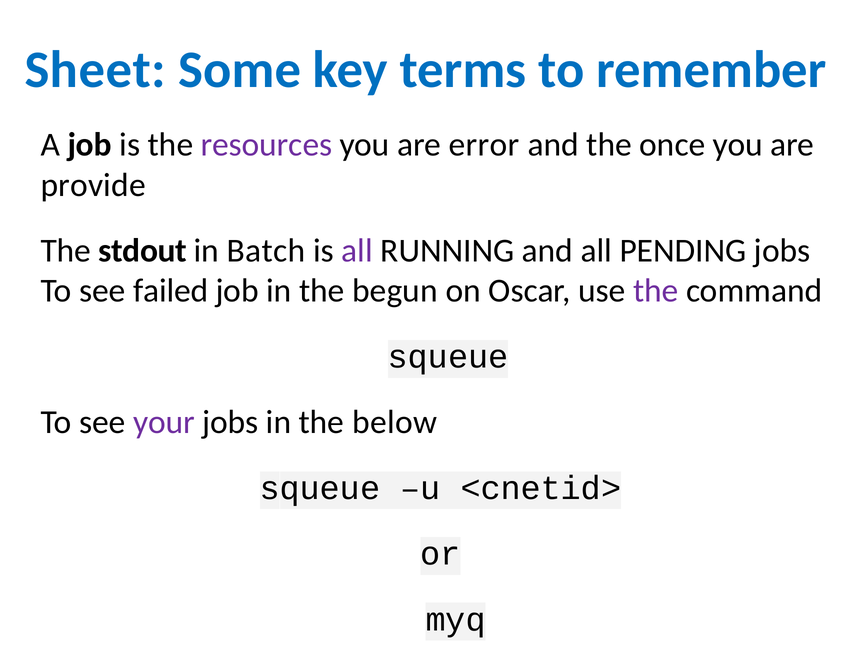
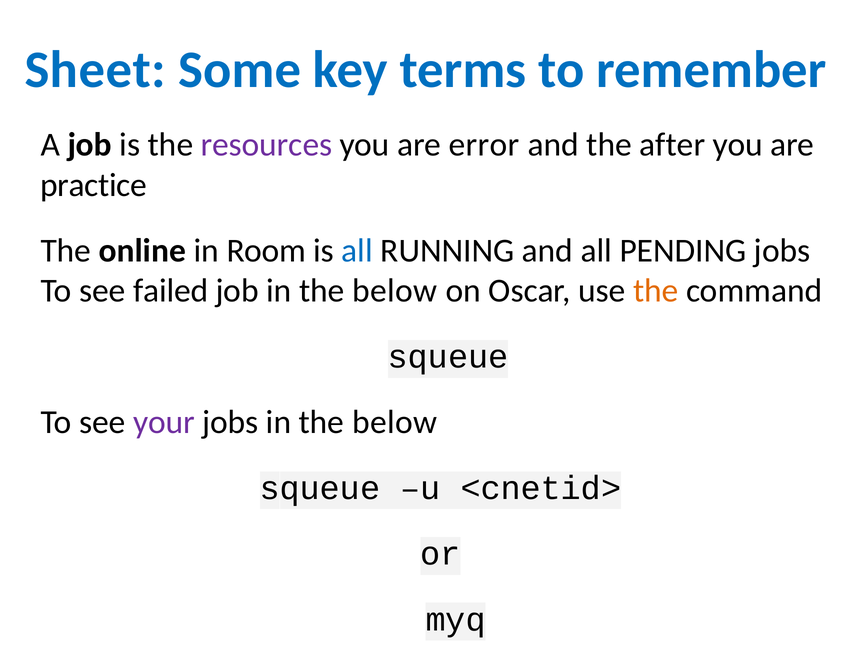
once: once -> after (672, 145)
provide: provide -> practice (93, 185)
stdout: stdout -> online (142, 251)
Batch: Batch -> Room (266, 251)
all colour: purple -> blue (357, 251)
job in the begun: begun -> below (395, 291)
the colour: purple -> orange (656, 291)
